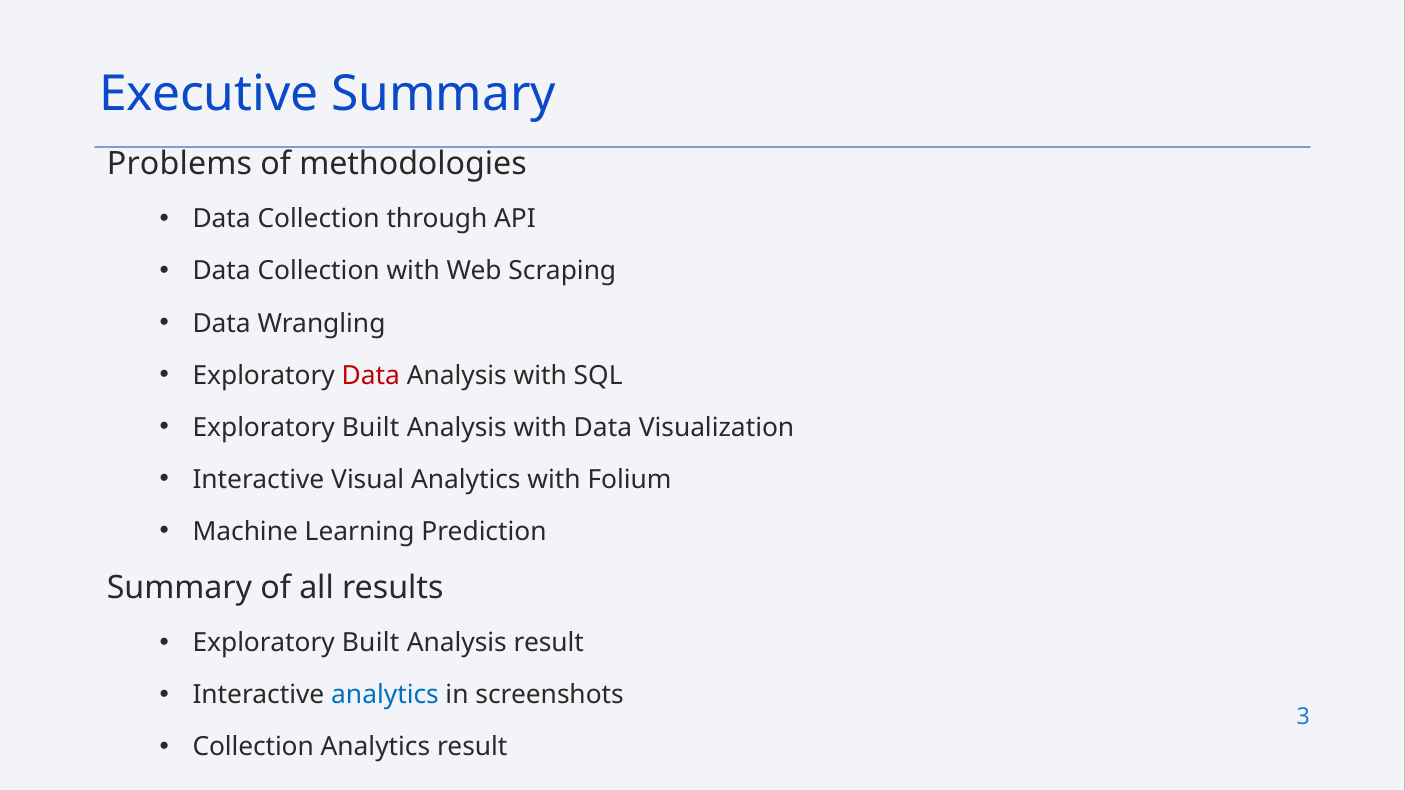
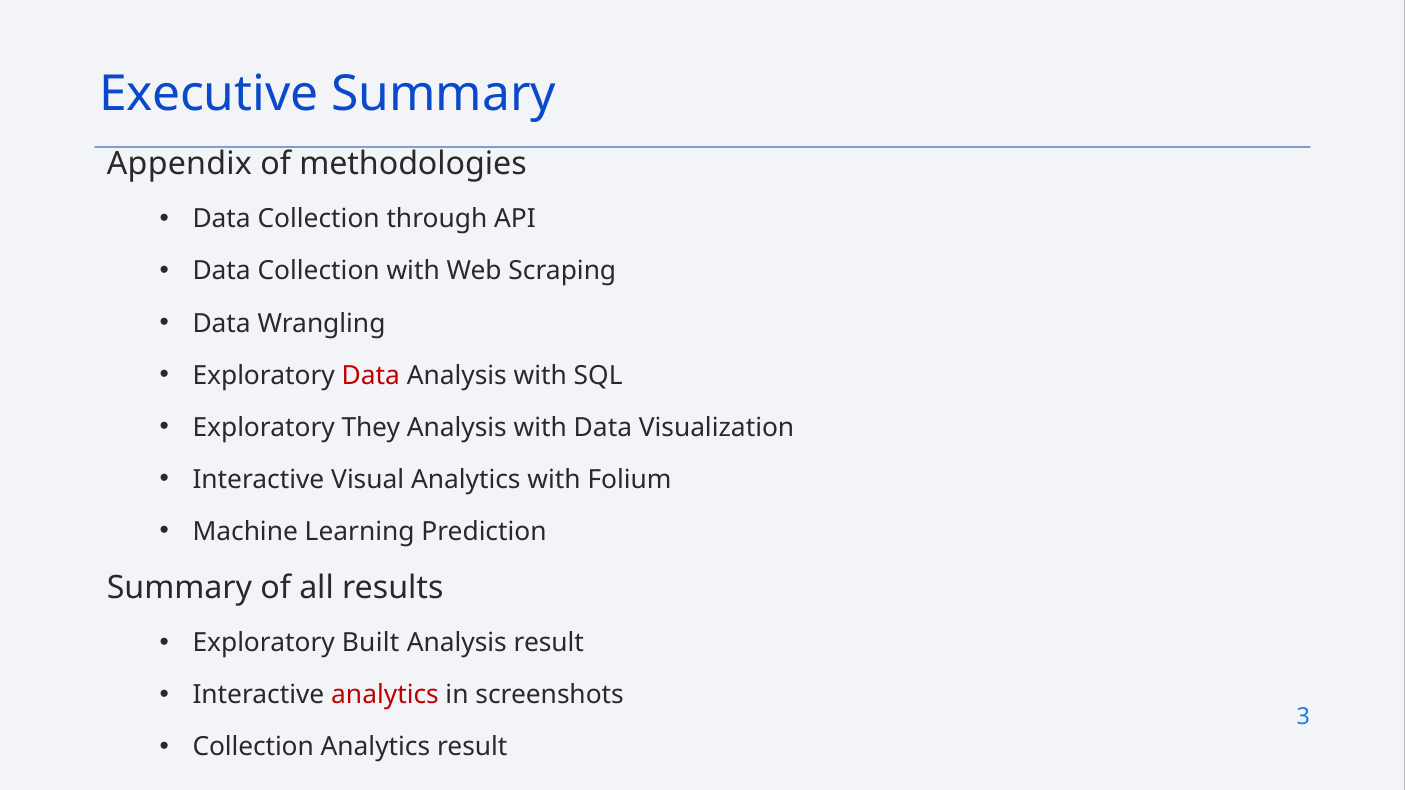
Problems: Problems -> Appendix (179, 164)
Built: Built -> They (371, 428)
analytics colour: blue -> red (385, 695)
